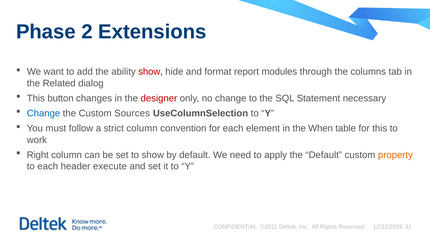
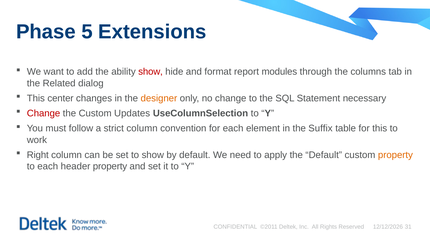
2: 2 -> 5 (87, 32)
button: button -> center (61, 98)
designer colour: red -> orange (159, 98)
Change colour: blue -> red (44, 113)
Sources: Sources -> Updates (132, 113)
When: When -> Suffix (320, 128)
header execute: execute -> property (110, 166)
